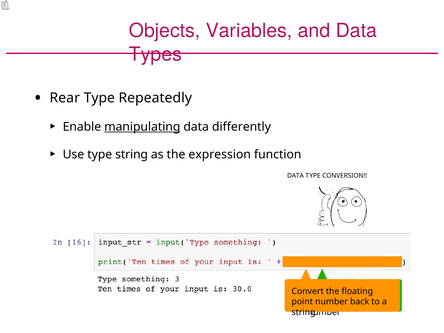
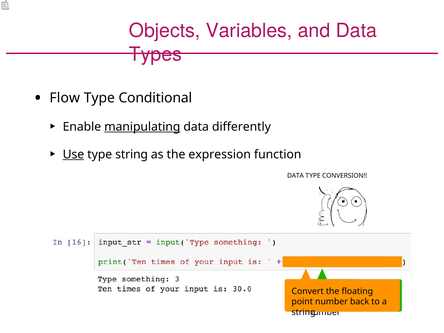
Rear: Rear -> Flow (65, 98)
Repeatedly: Repeatedly -> Conditional (155, 98)
Use underline: none -> present (73, 154)
